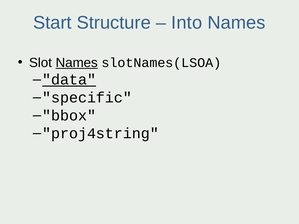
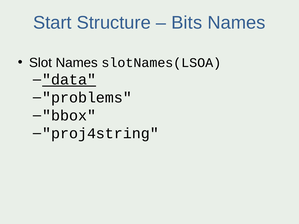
Into: Into -> Bits (187, 23)
Names underline: present -> none (77, 63)
specific: specific -> problems (87, 98)
